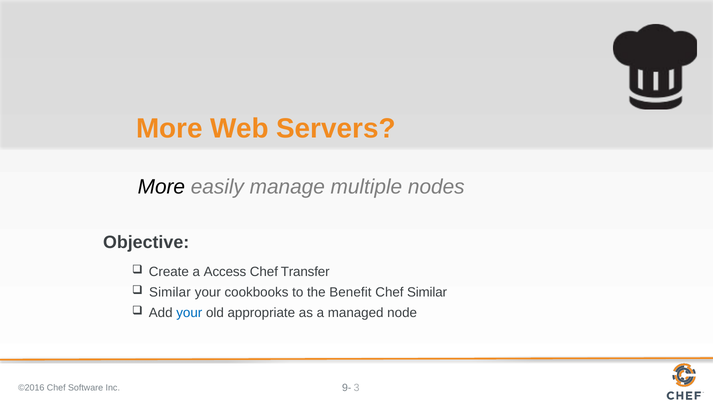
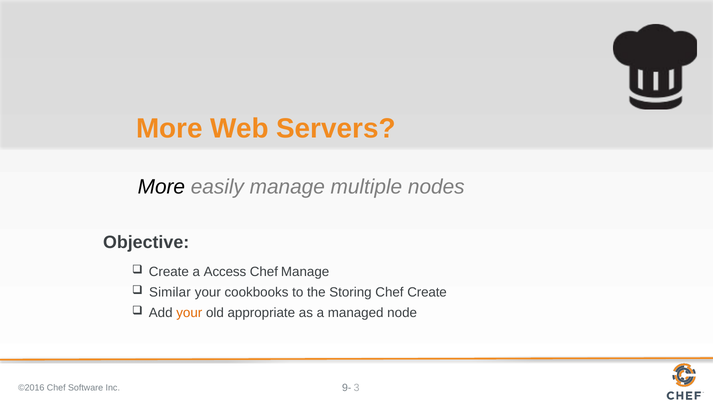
Chef Transfer: Transfer -> Manage (305, 272)
Benefit: Benefit -> Storing (350, 292)
Chef Similar: Similar -> Create (427, 292)
your colour: blue -> orange (189, 313)
